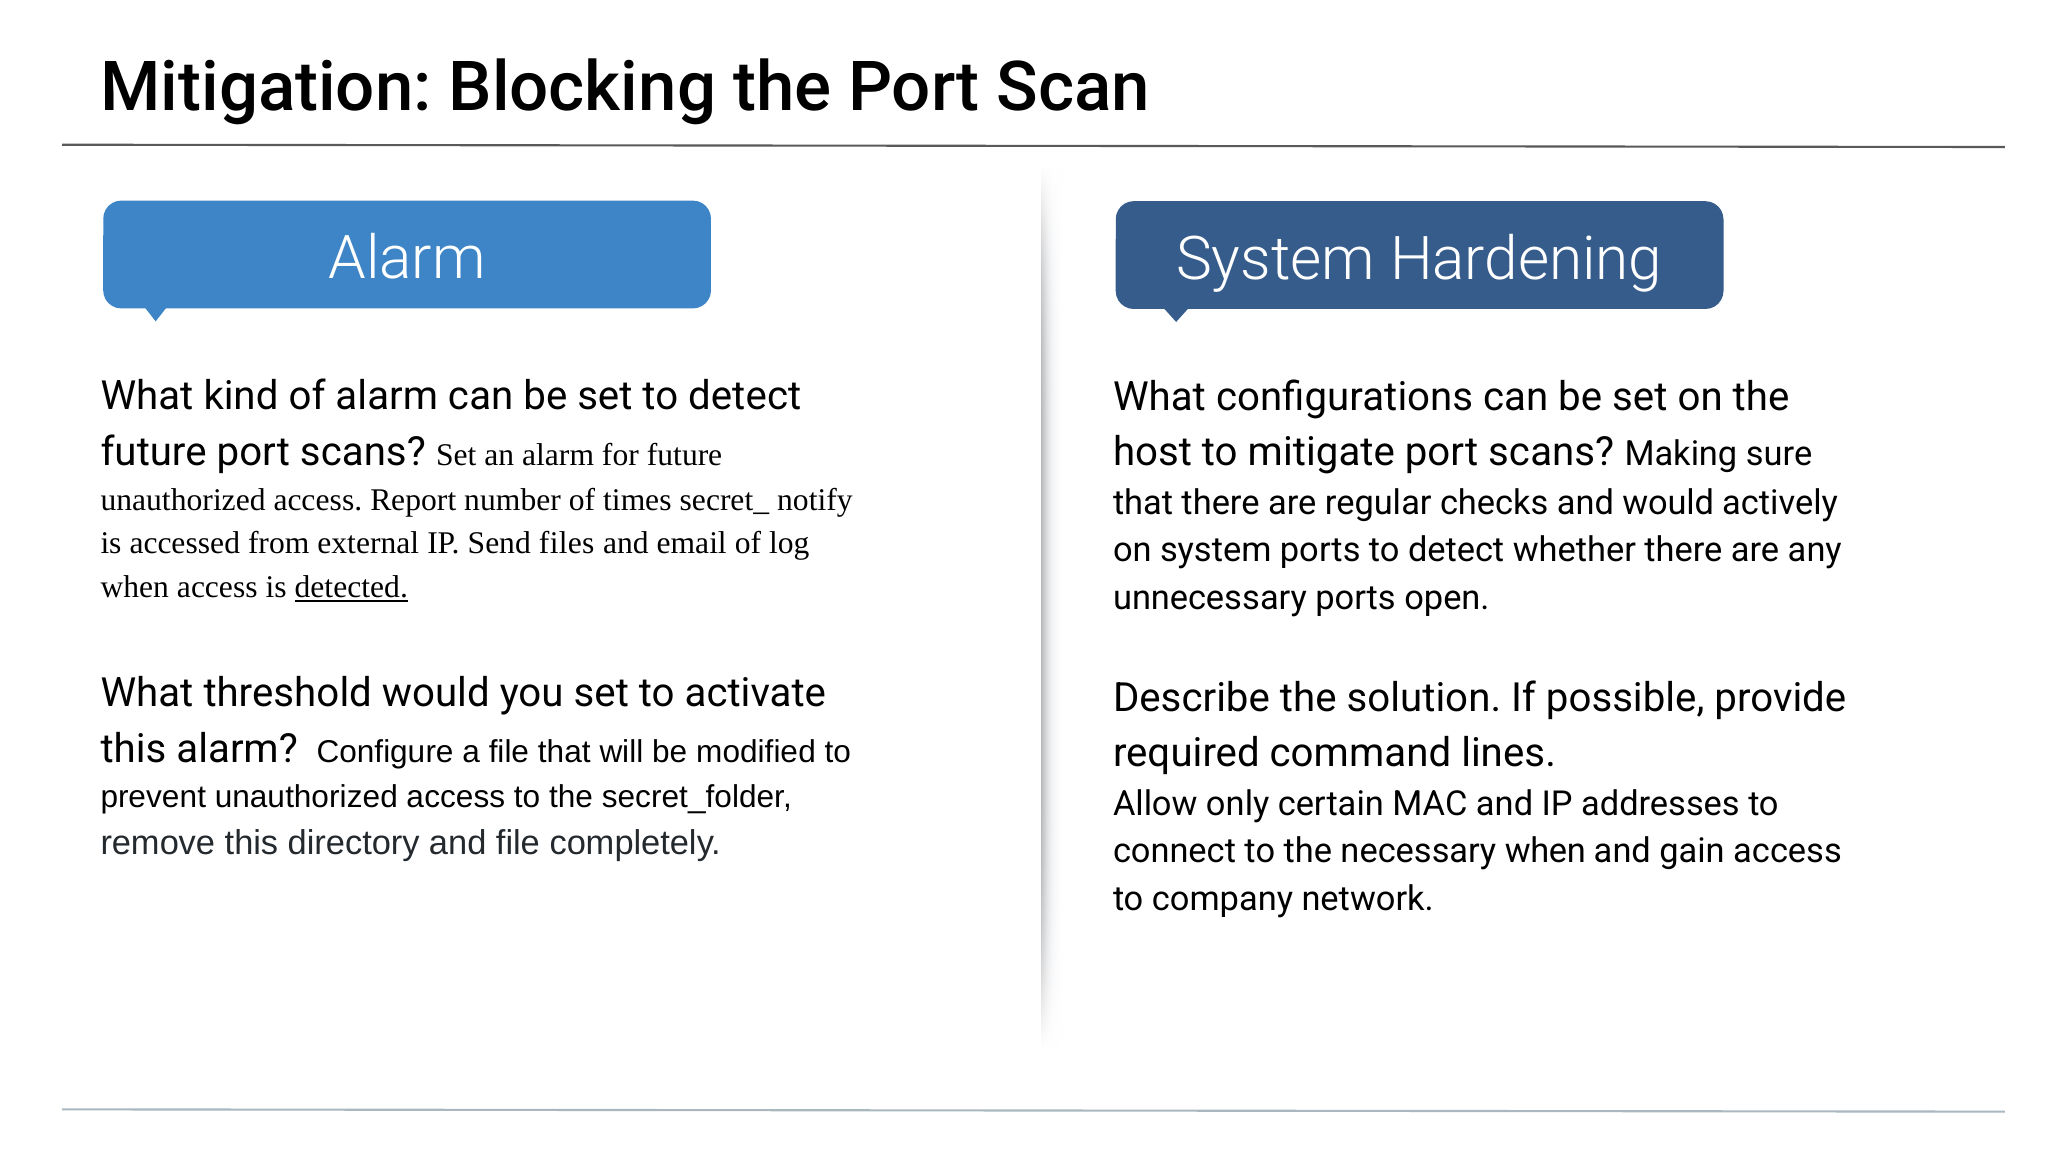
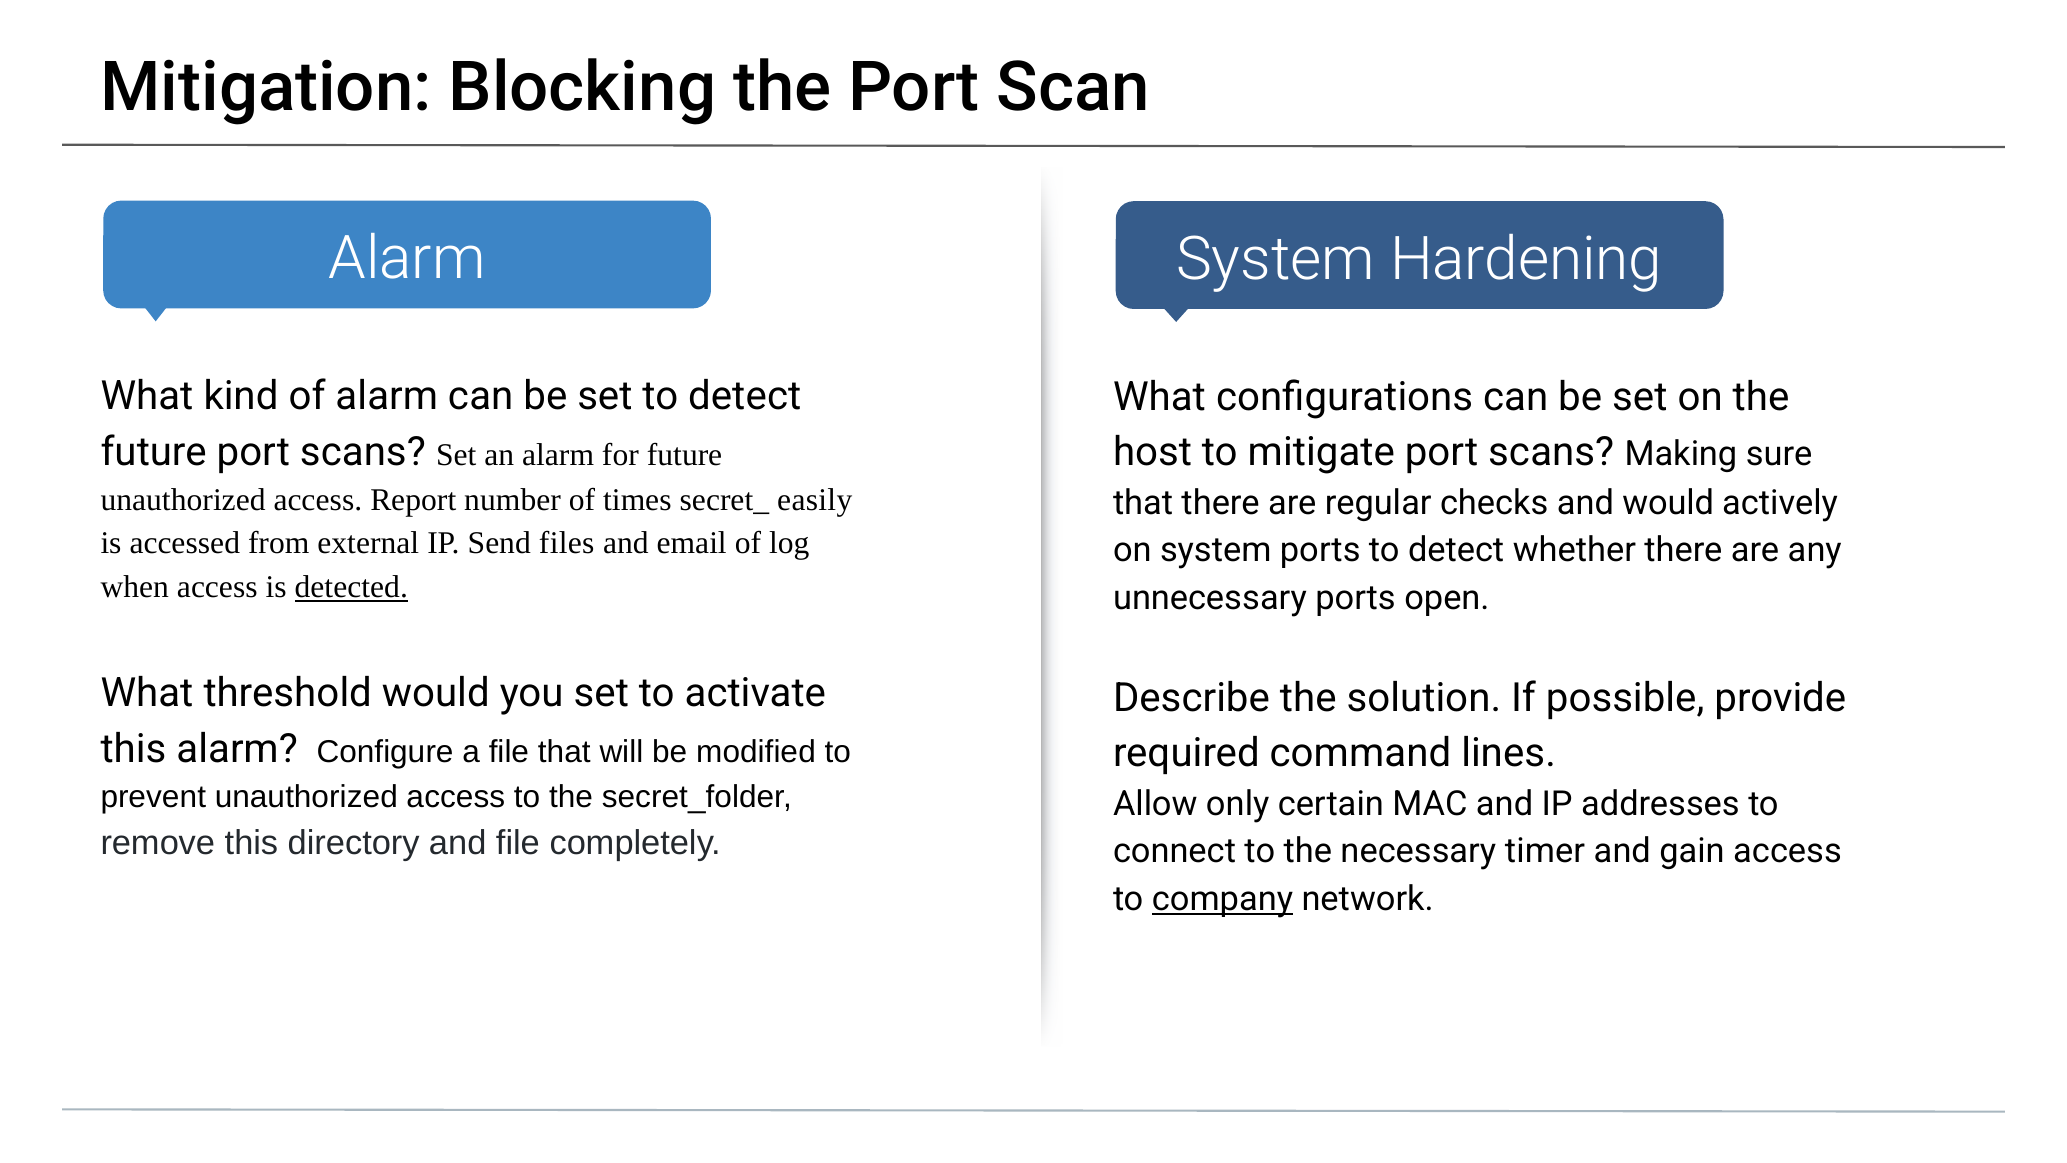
notify: notify -> easily (815, 500)
necessary when: when -> timer (1545, 851)
company underline: none -> present (1222, 899)
